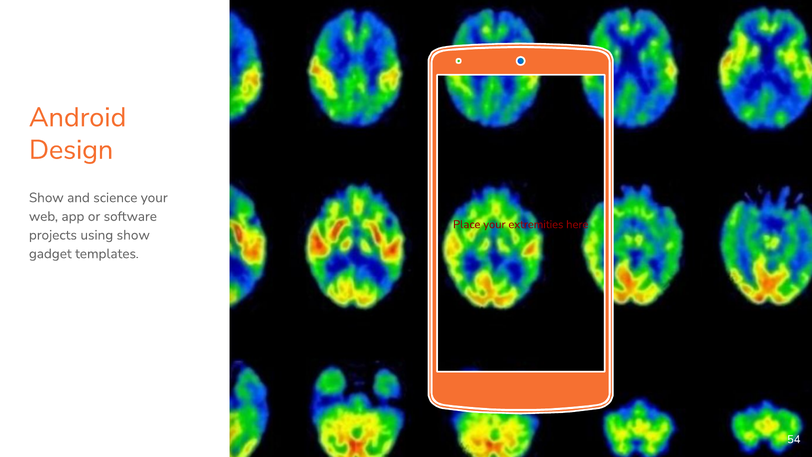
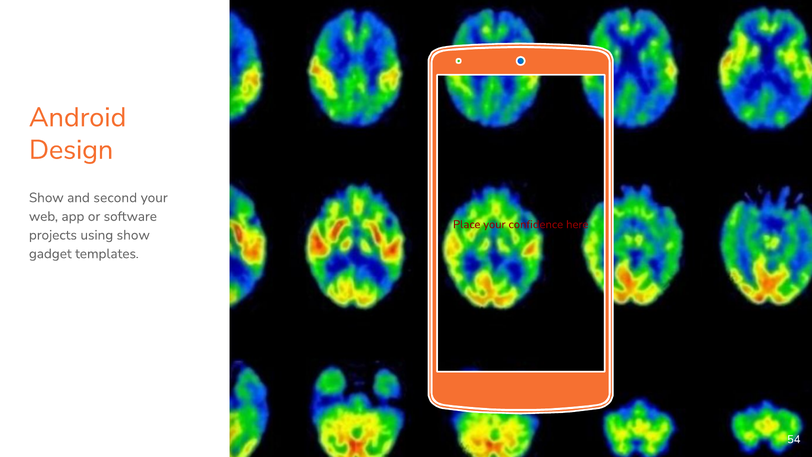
science: science -> second (115, 198)
extremities: extremities -> confidence (536, 224)
